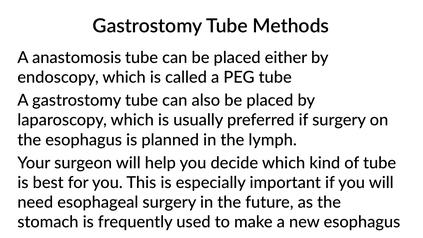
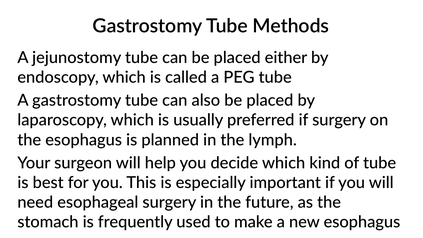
anastomosis: anastomosis -> jejunostomy (77, 58)
